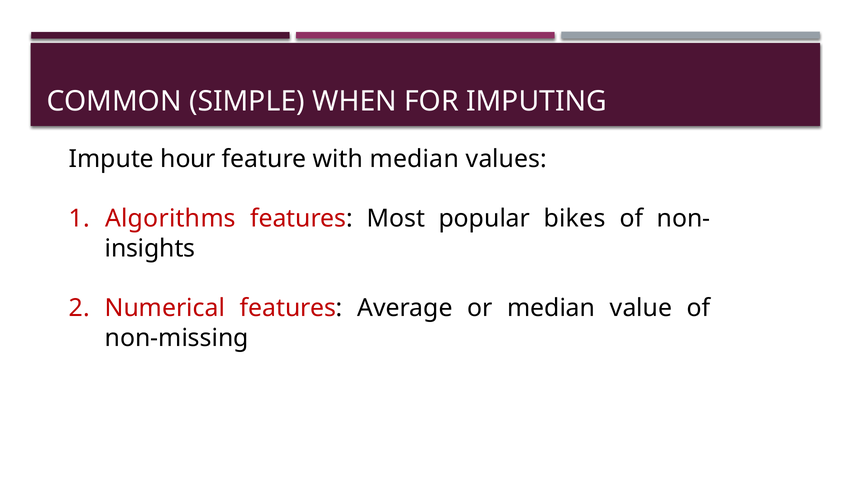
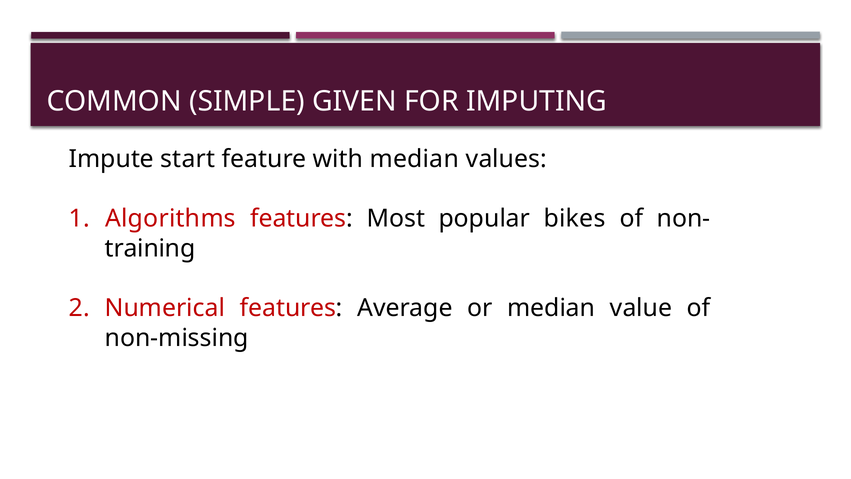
WHEN: WHEN -> GIVEN (354, 102)
hour: hour -> start (188, 159)
insights: insights -> training (150, 248)
